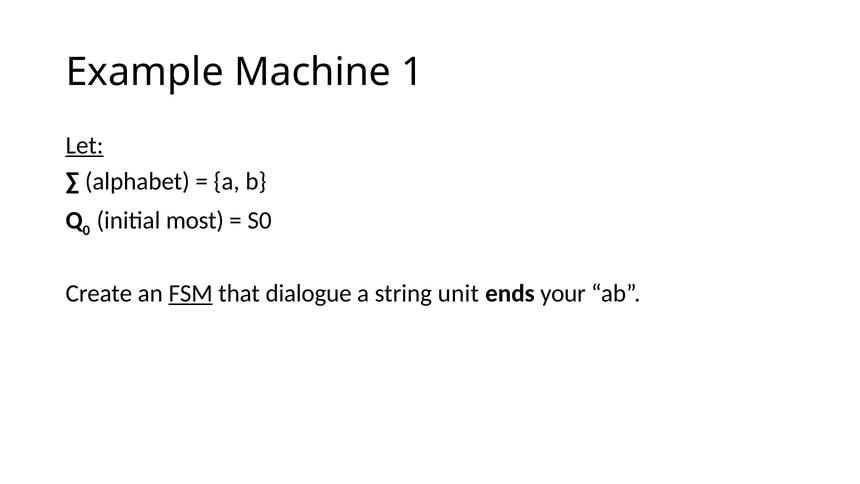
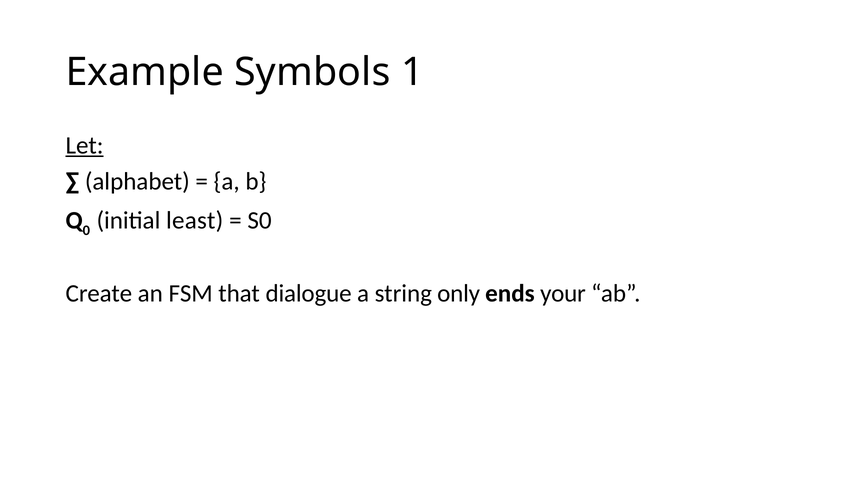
Machine: Machine -> Symbols (312, 72)
most: most -> least (195, 220)
FSM underline: present -> none (191, 293)
unit: unit -> only (459, 293)
